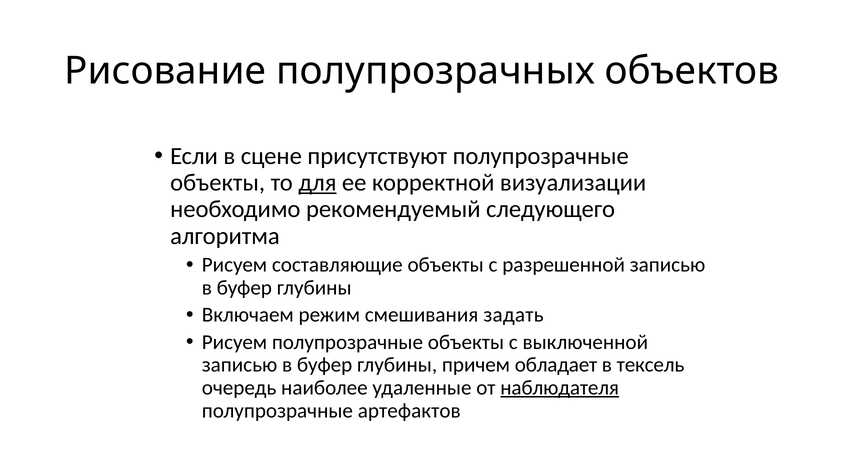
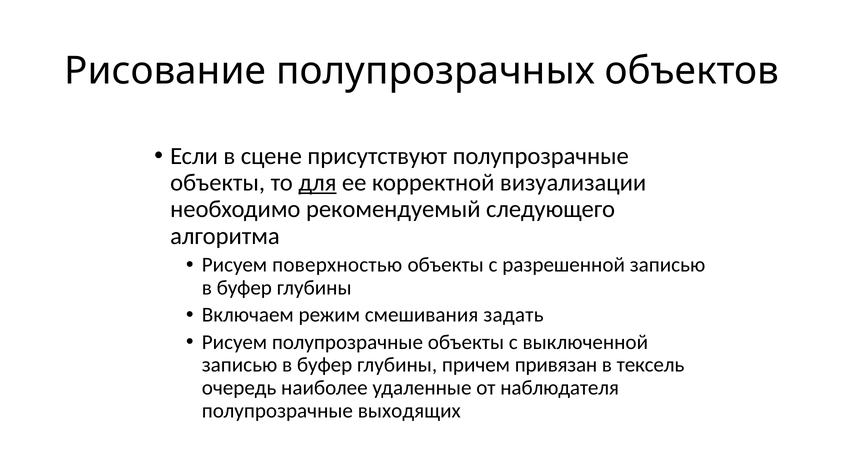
составляющие: составляющие -> поверхностью (337, 265)
обладает: обладает -> привязан (556, 365)
наблюдателя underline: present -> none (560, 388)
артефактов: артефактов -> выходящих (409, 411)
